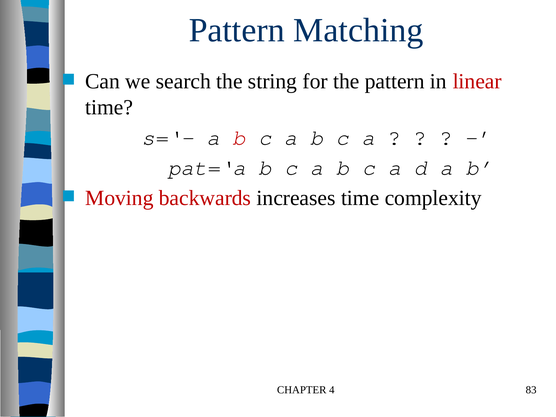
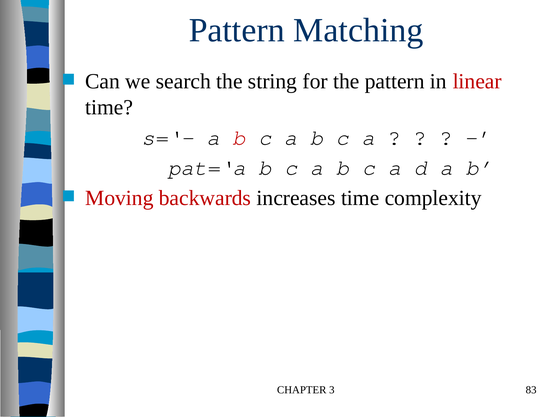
4: 4 -> 3 (332, 390)
